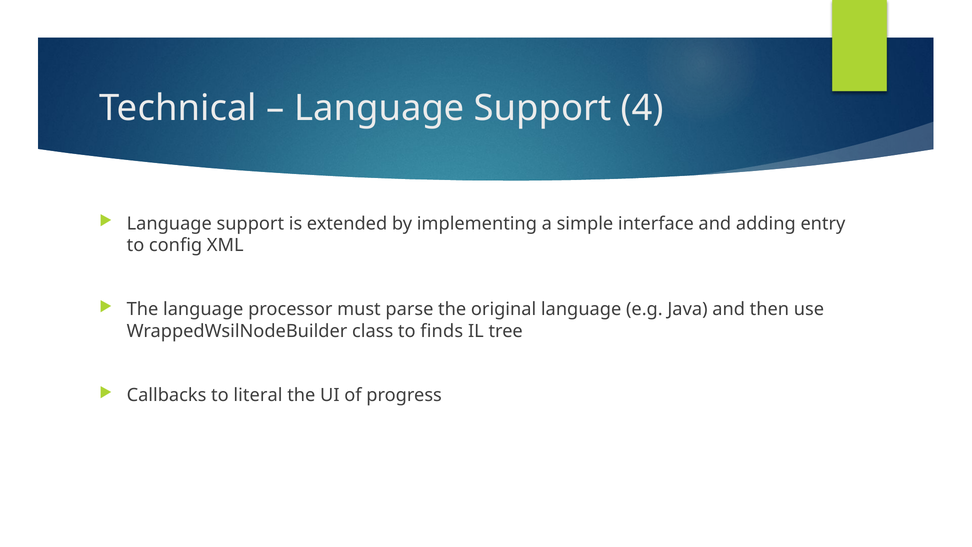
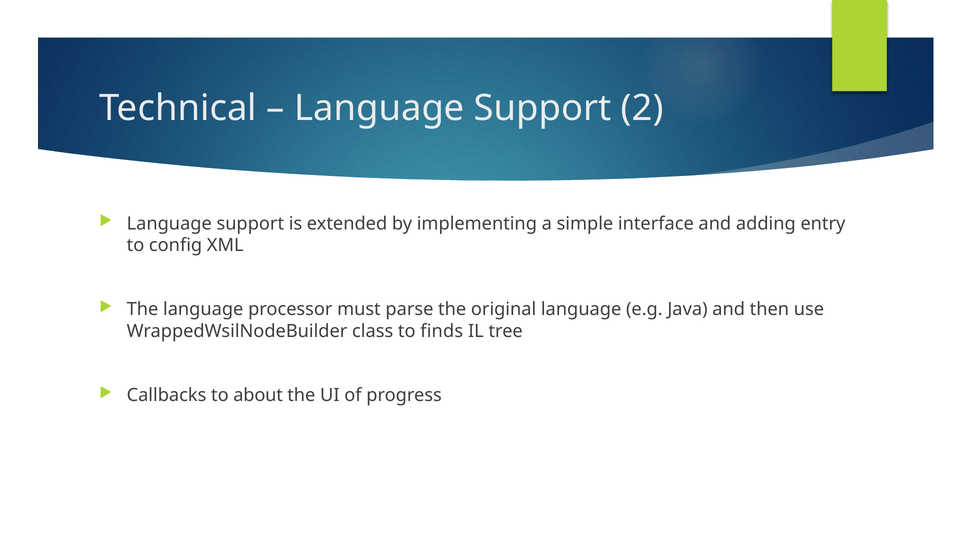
4: 4 -> 2 (642, 108)
literal: literal -> about (258, 395)
